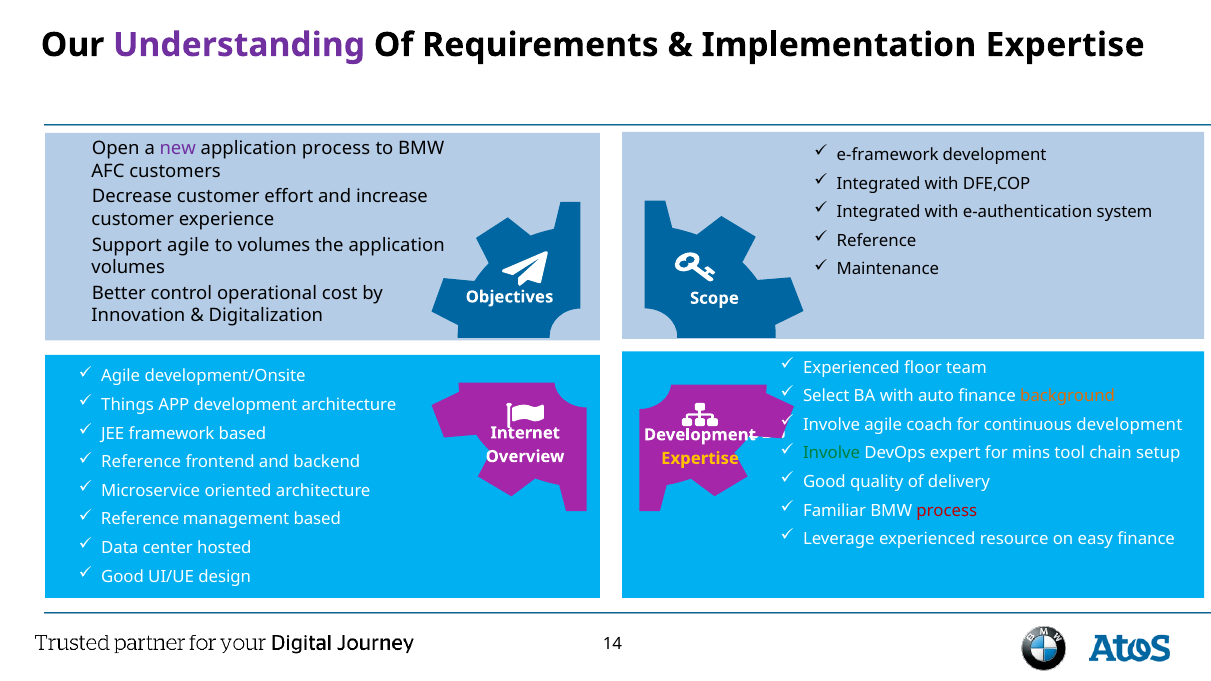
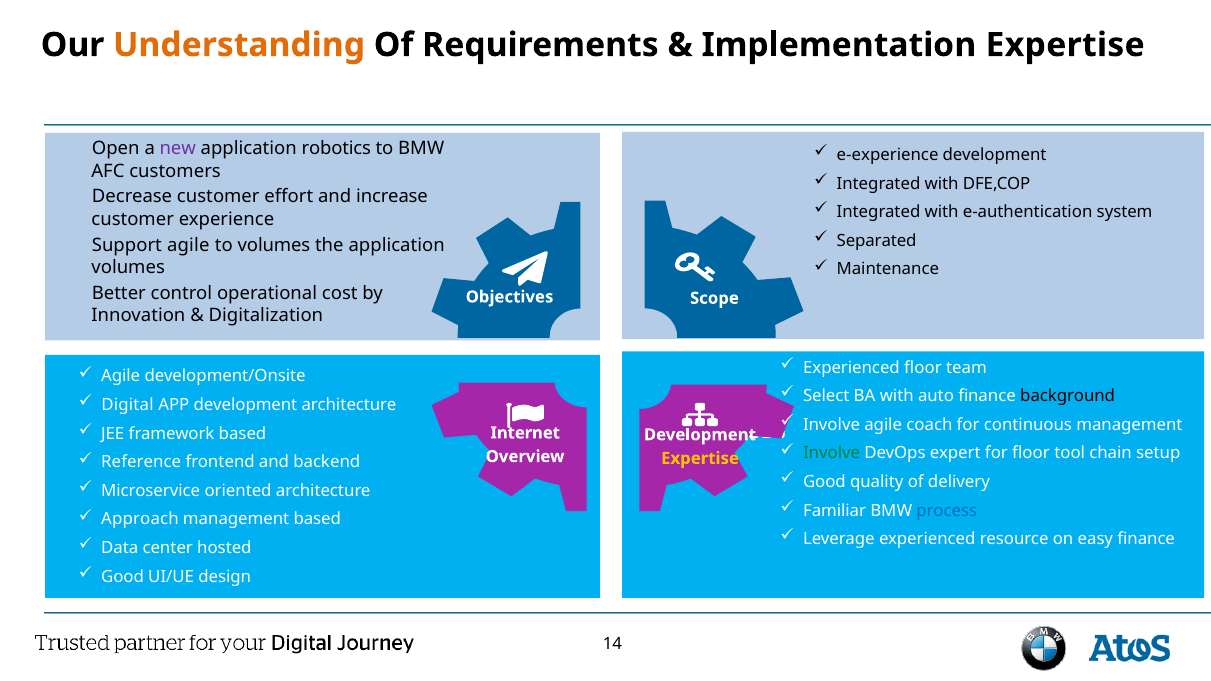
Understanding colour: purple -> orange (239, 45)
application process: process -> robotics (336, 149)
e-framework: e-framework -> e-experience (888, 155)
Reference: Reference -> Separated (877, 241)
background colour: orange -> black (1068, 396)
Things: Things -> Digital (128, 405)
continuous development: development -> management (1129, 425)
for mins: mins -> floor (1031, 453)
process colour: red -> blue (947, 511)
Reference: Reference -> Approach (140, 520)
